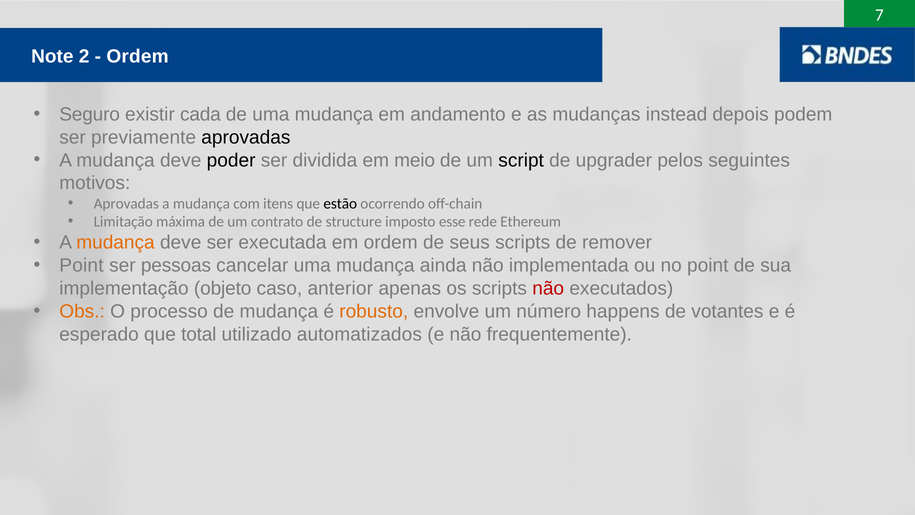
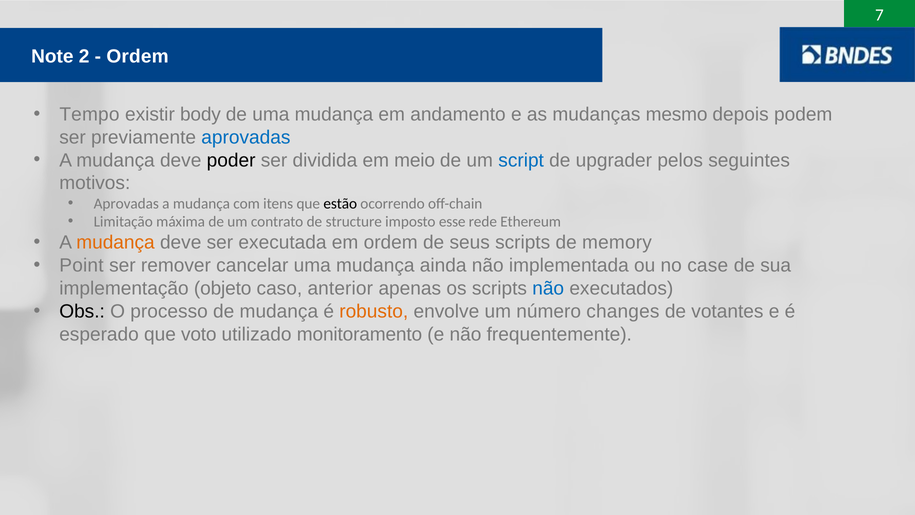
Seguro: Seguro -> Tempo (89, 114)
cada: cada -> body (200, 114)
instead: instead -> mesmo (677, 114)
aprovadas colour: black -> blue (246, 137)
script colour: black -> blue (521, 160)
remover: remover -> memory (617, 243)
pessoas: pessoas -> remover (176, 265)
no point: point -> case (708, 265)
não colour: red -> blue (548, 288)
Obs colour: orange -> black (82, 311)
happens: happens -> changes (623, 311)
total: total -> voto (199, 334)
automatizados: automatizados -> monitoramento (359, 334)
